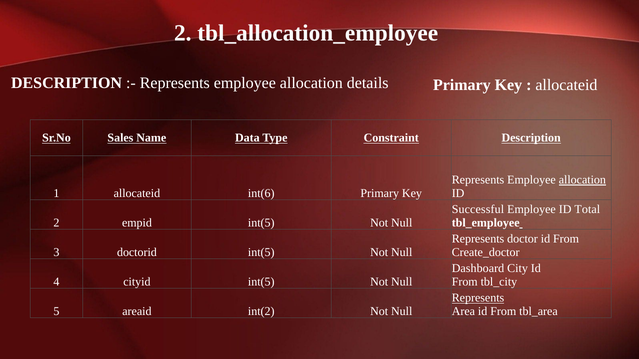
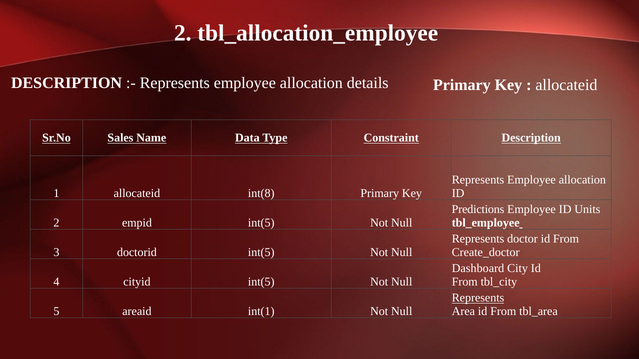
allocation underline: present -> none (582, 180)
int(6: int(6 -> int(8 (261, 193)
Successful: Successful -> Predictions (478, 210)
Total: Total -> Units (587, 210)
int(2: int(2 -> int(1 (261, 312)
